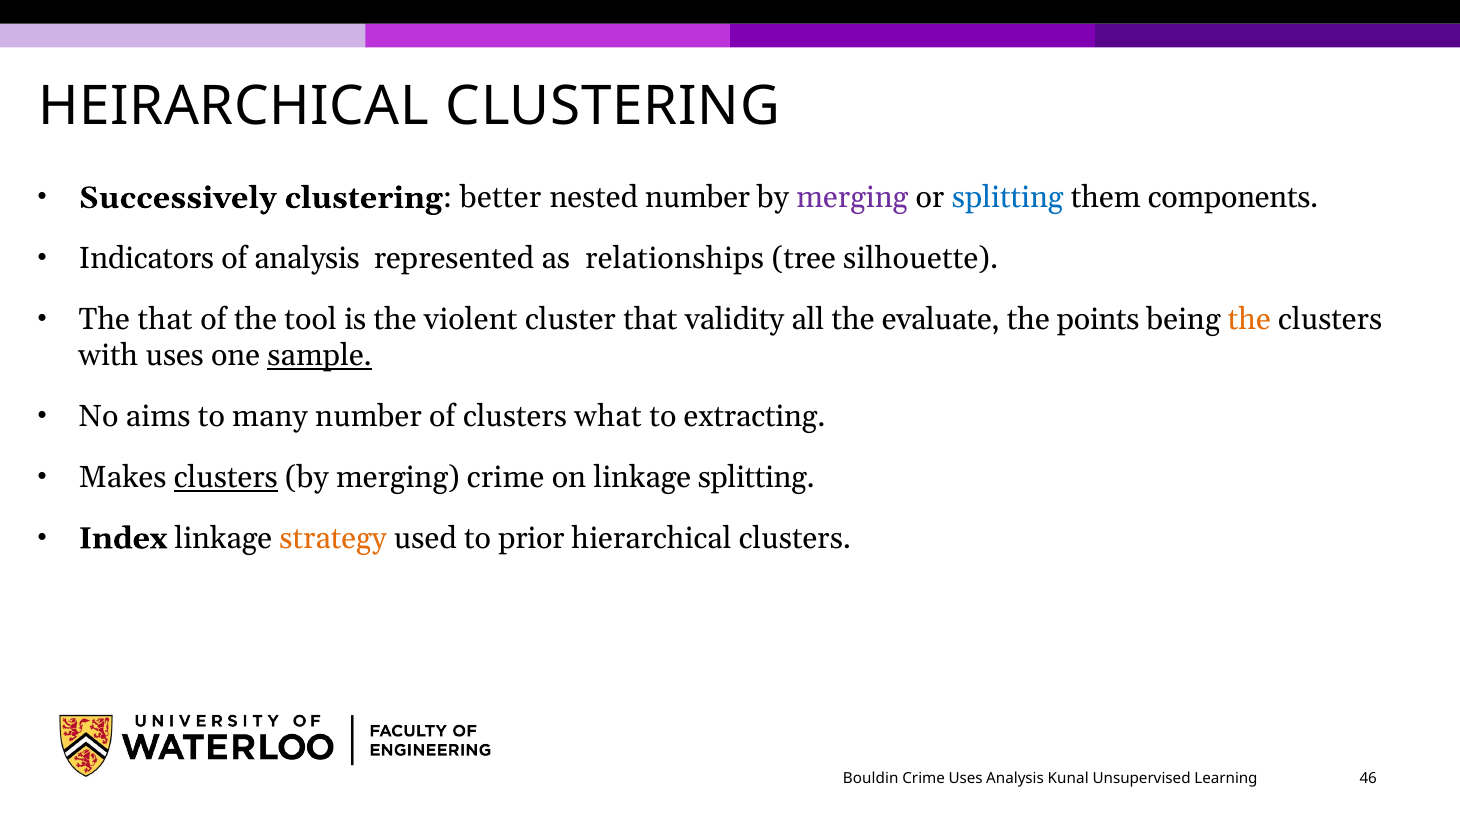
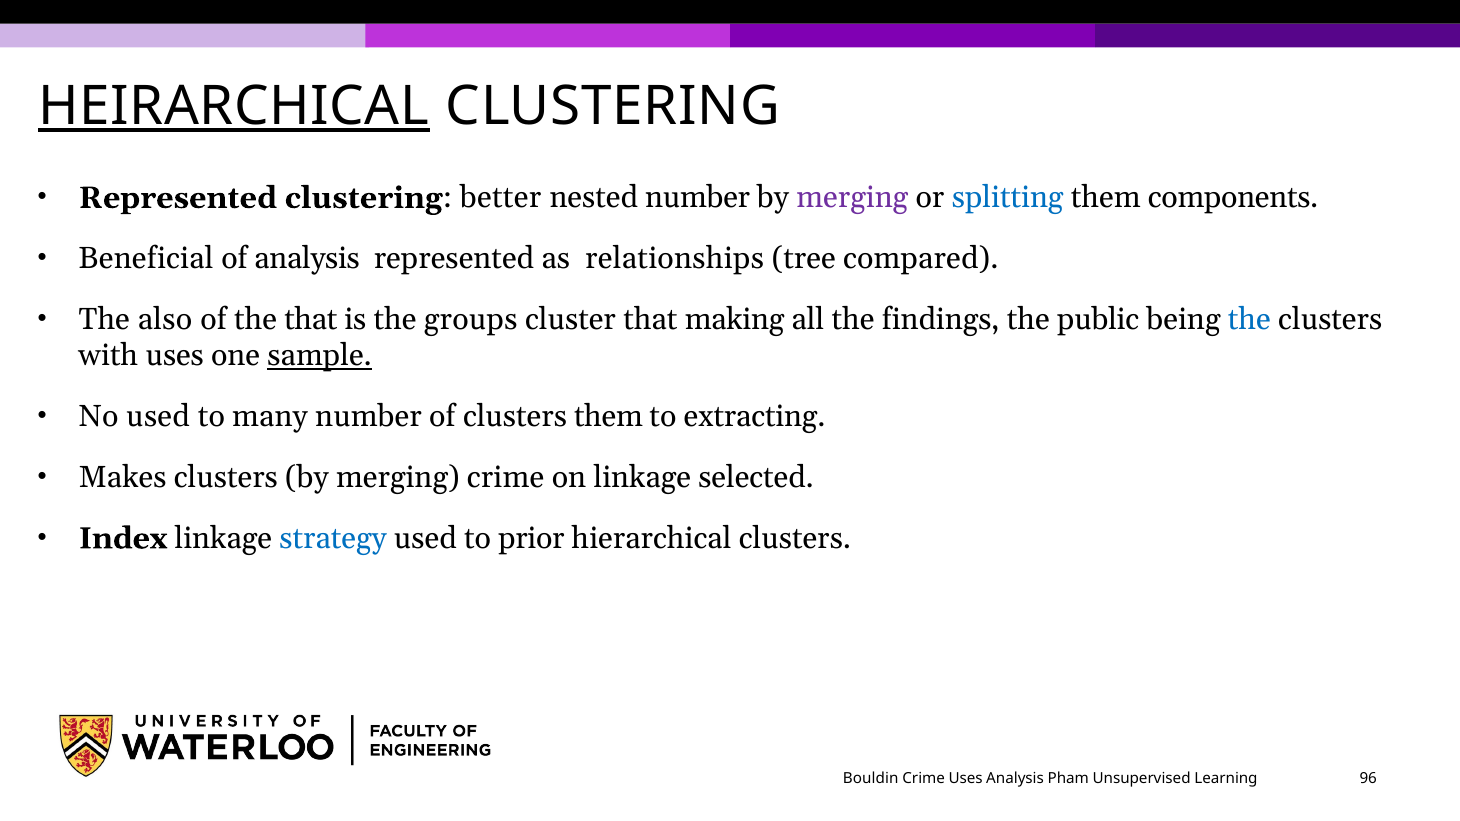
HEIRARCHICAL underline: none -> present (234, 106)
Successively: Successively -> Represented (178, 198)
Indicators: Indicators -> Beneficial (146, 259)
silhouette: silhouette -> compared (921, 259)
The that: that -> also (165, 320)
the tool: tool -> that (311, 320)
violent: violent -> groups (471, 320)
validity: validity -> making (735, 320)
evaluate: evaluate -> findings (941, 320)
points: points -> public (1098, 320)
the colour: orange -> blue (1249, 320)
No aims: aims -> used (158, 417)
clusters what: what -> them (608, 417)
clusters underline: present -> none (226, 478)
linkage splitting: splitting -> selected (756, 478)
strategy colour: orange -> blue (333, 539)
Kunal: Kunal -> Pham (1068, 779)
46: 46 -> 96 (1368, 779)
